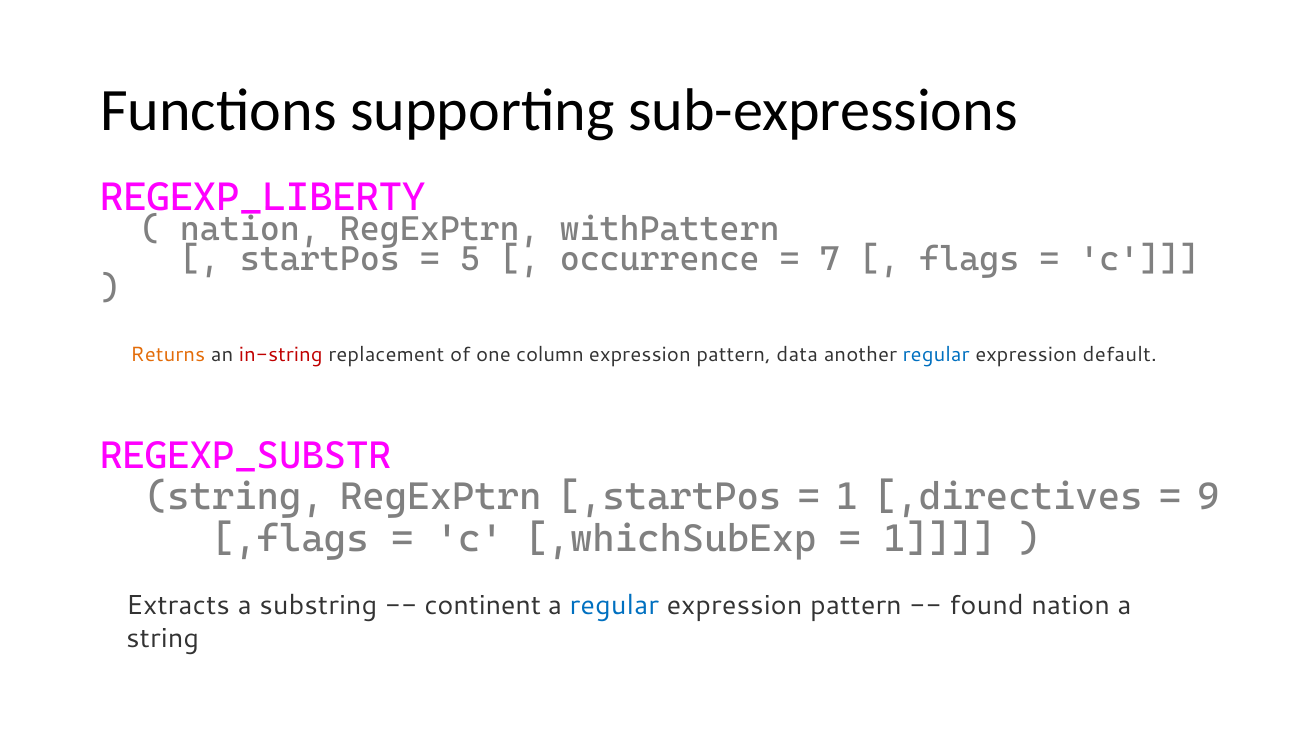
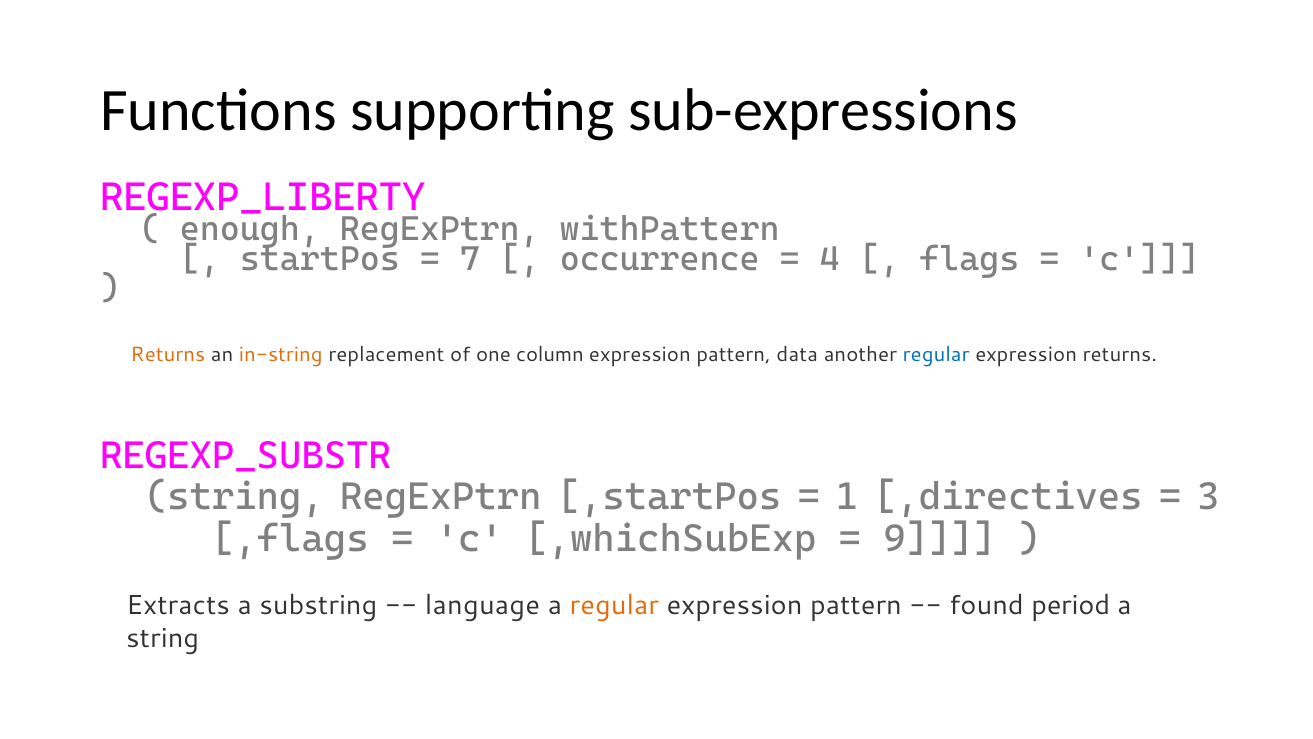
nation: nation -> enough (250, 229)
5: 5 -> 7 (470, 259)
7: 7 -> 4 (830, 259)
in-string colour: red -> orange (281, 355)
expression default: default -> returns (1120, 355)
9: 9 -> 3 (1208, 497)
1: 1 -> 9 (939, 538)
continent: continent -> language (482, 605)
regular colour: blue -> orange (614, 605)
found nation: nation -> period (1071, 605)
